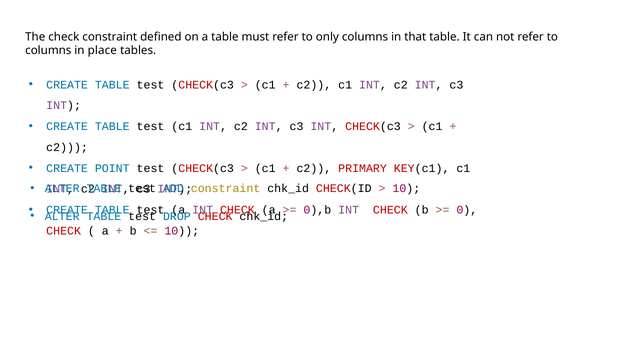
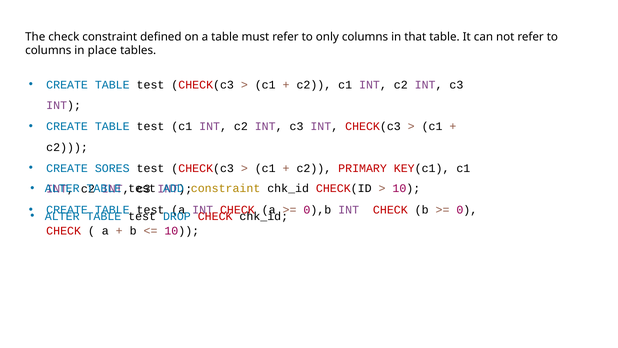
POINT: POINT -> SORES (112, 168)
